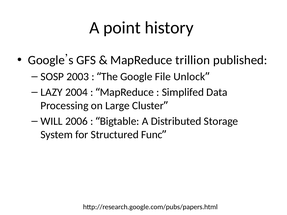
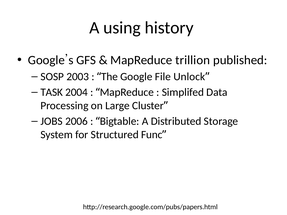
point: point -> using (122, 28)
LAZY: LAZY -> TASK (52, 92)
WILL: WILL -> JOBS (52, 121)
